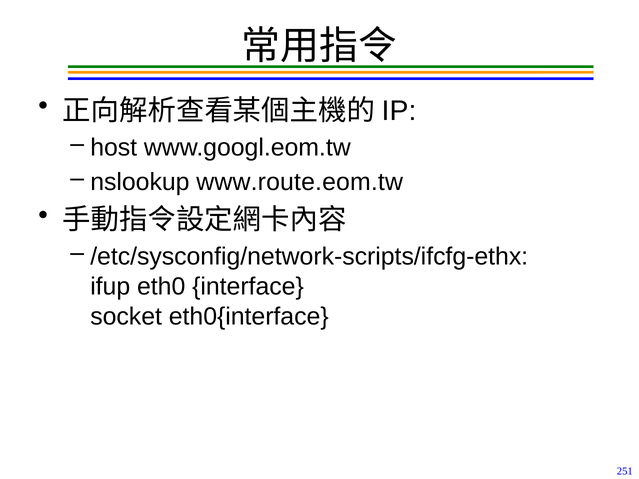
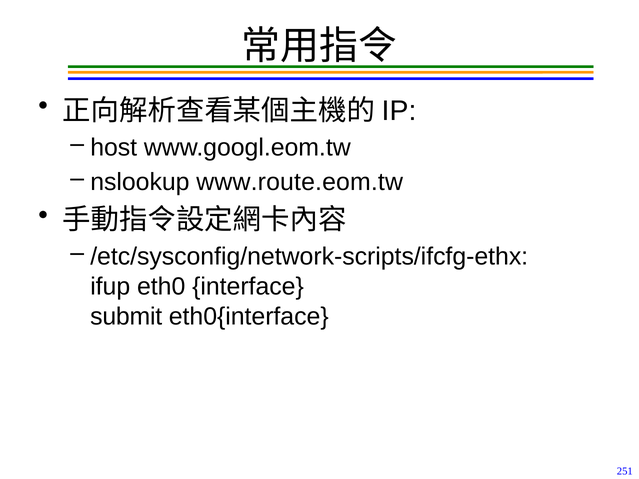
socket: socket -> submit (126, 317)
